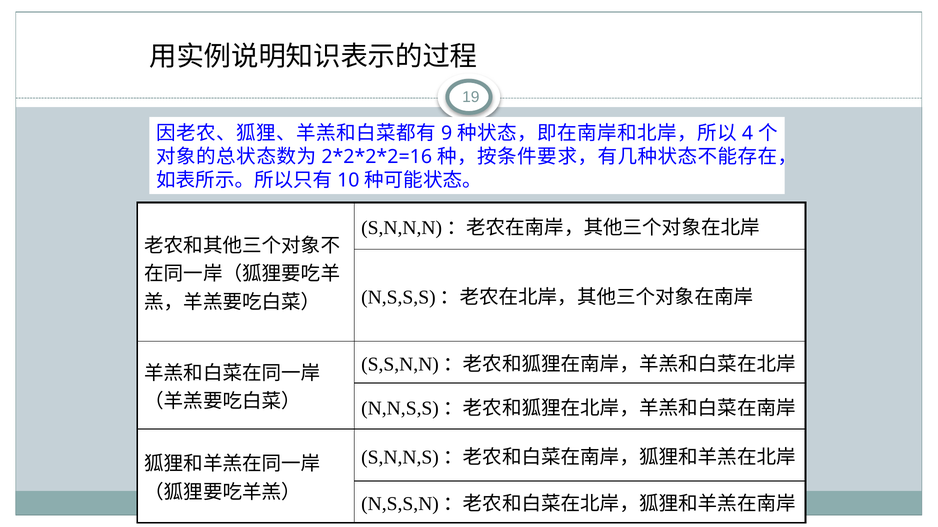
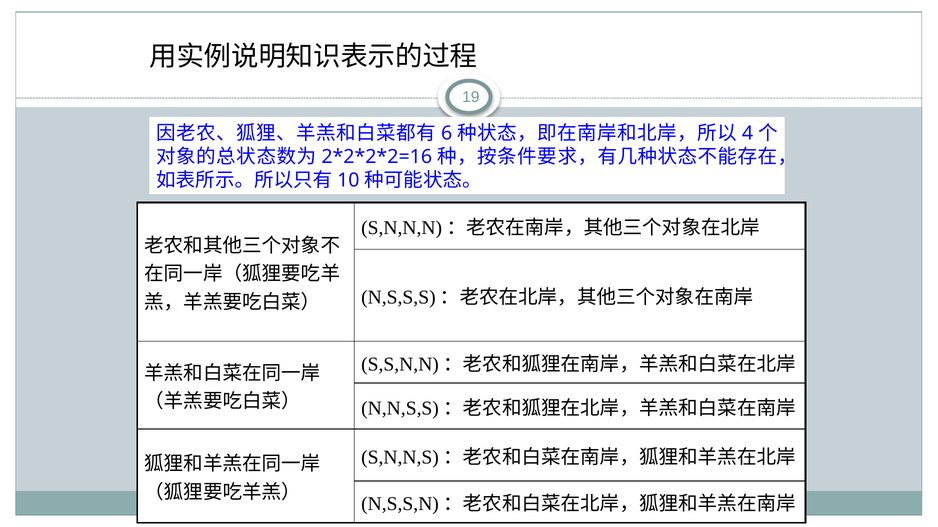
9: 9 -> 6 (447, 134)
